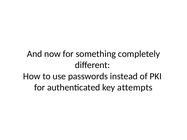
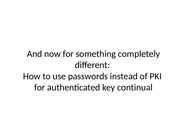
attempts: attempts -> continual (135, 88)
